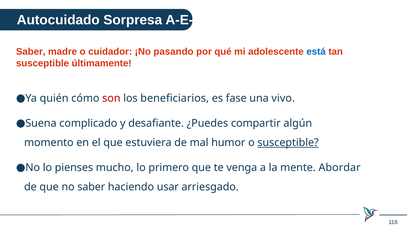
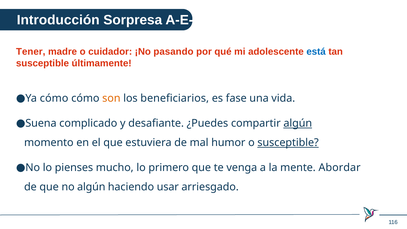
Autocuidado: Autocuidado -> Introducción (58, 20)
Saber: Saber -> Tener (31, 52)
Ya quién: quién -> cómo (54, 98)
son colour: red -> orange (111, 98)
vivo: vivo -> vida (283, 98)
algún underline: none -> present (298, 123)
no saber: saber -> algún (91, 187)
